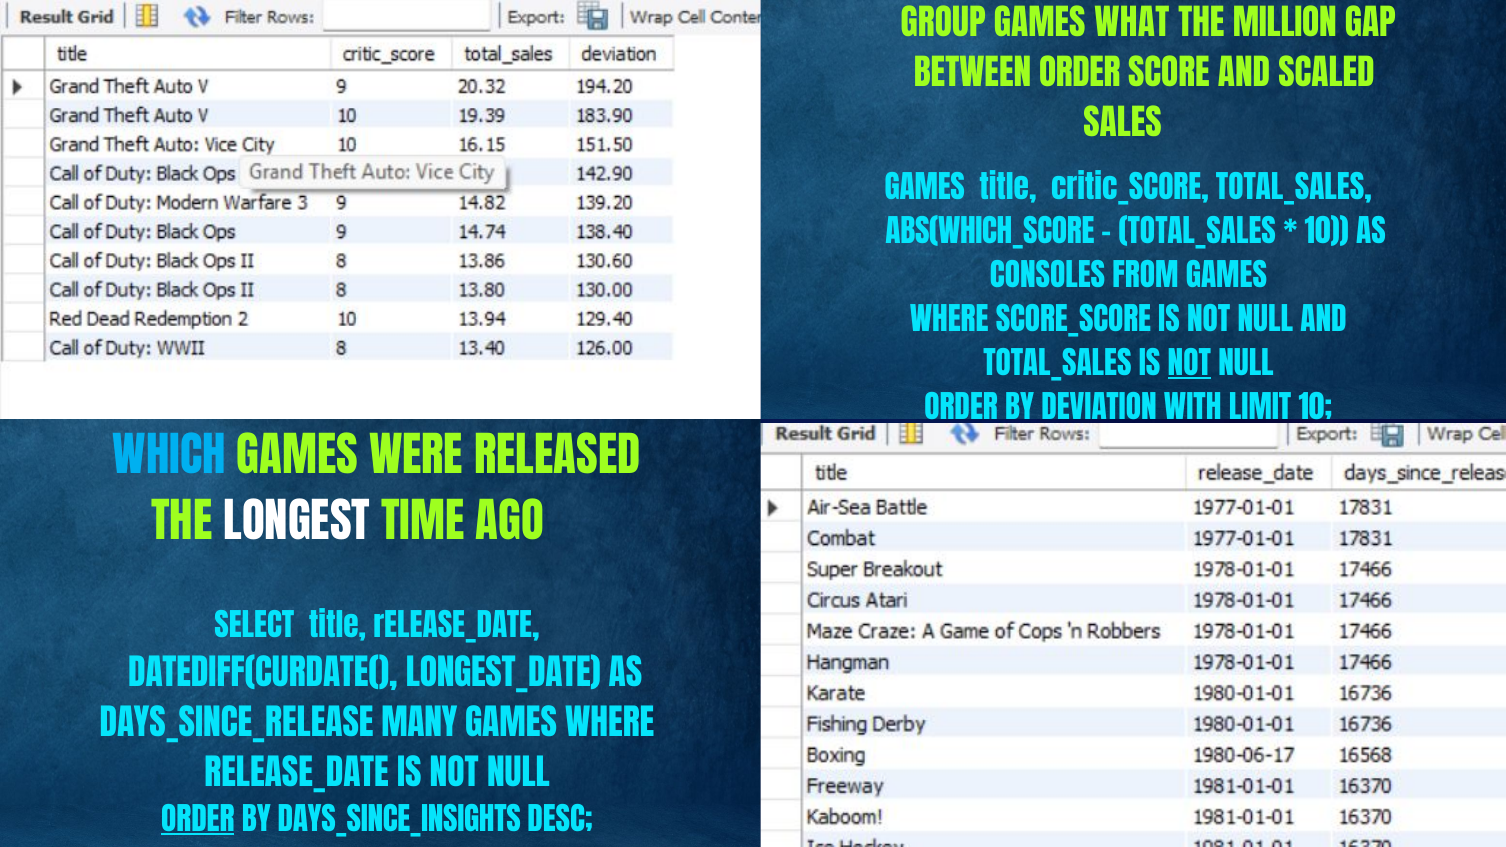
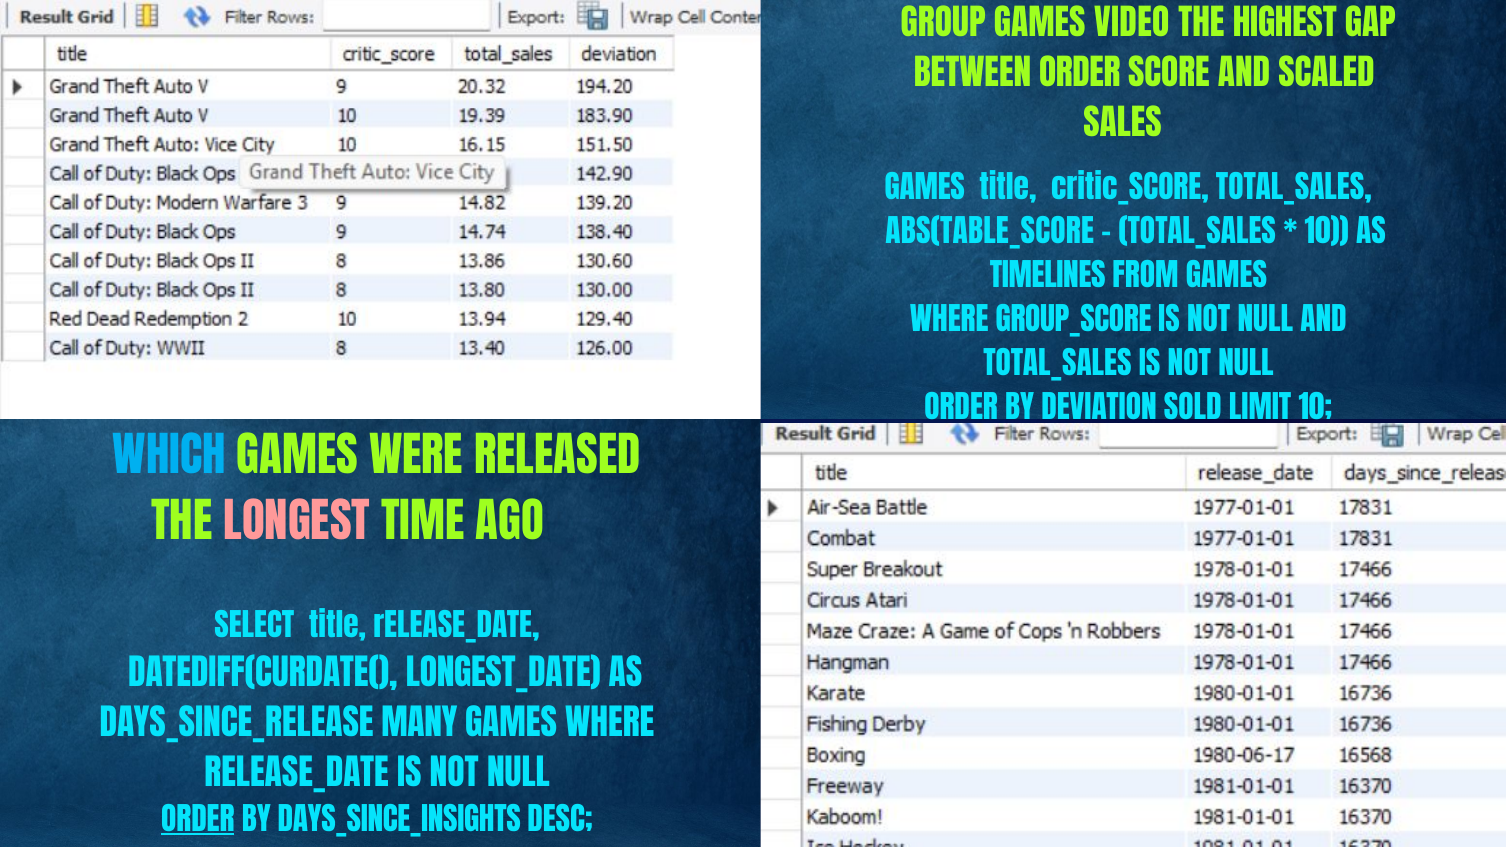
WHAT: WHAT -> VIDEO (1132, 25)
MILLION: MILLION -> HIGHEST (1285, 25)
ABS(WHICH_SCORE: ABS(WHICH_SCORE -> ABS(TABLE_SCORE (990, 233)
CONSOLES: CONSOLES -> TIMELINES (1048, 277)
SCORE_SCORE: SCORE_SCORE -> GROUP_SCORE (1074, 321)
NOT underline: present -> none (1189, 365)
WITH: WITH -> SOLD (1193, 409)
LONGEST colour: white -> pink (297, 524)
